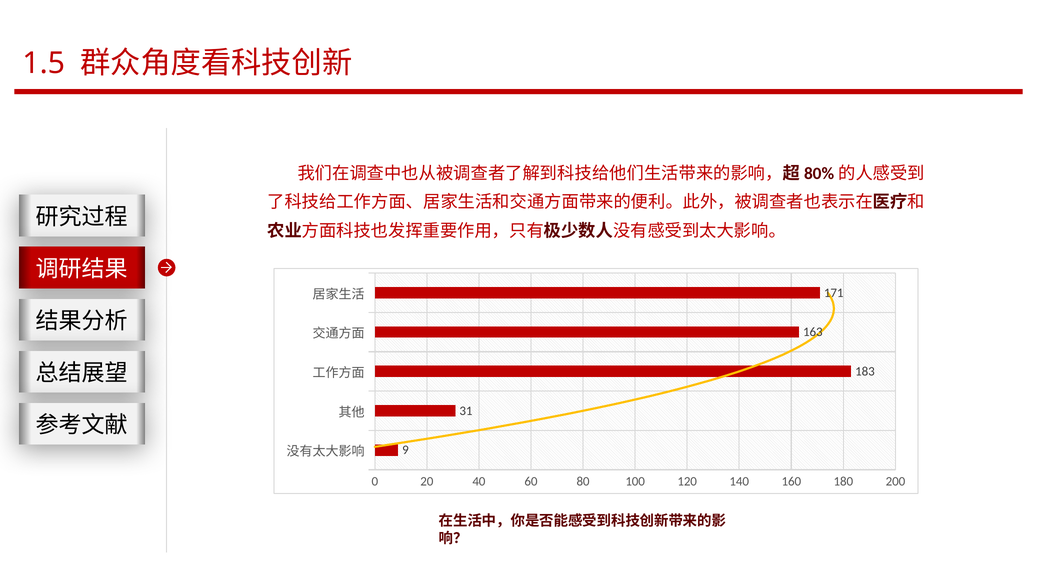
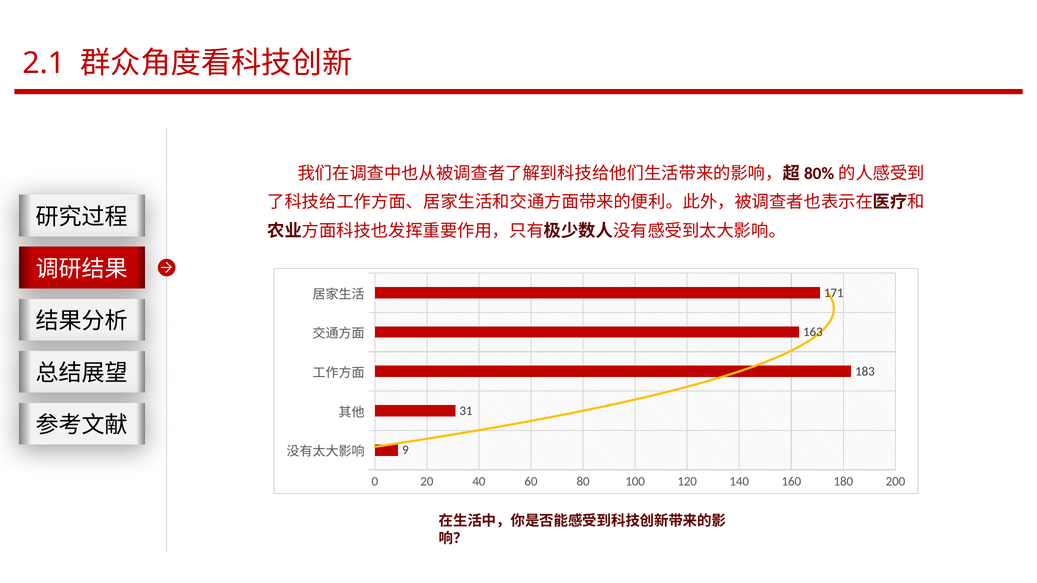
1.5: 1.5 -> 2.1 (44, 63)
